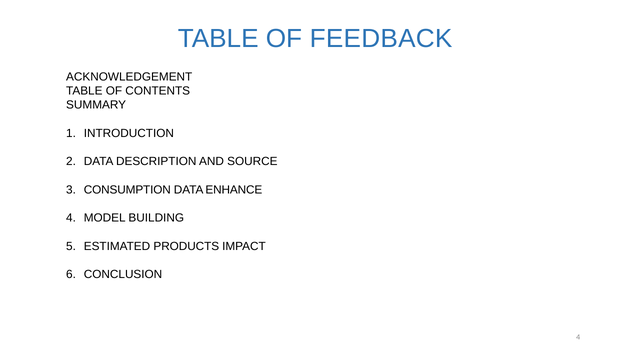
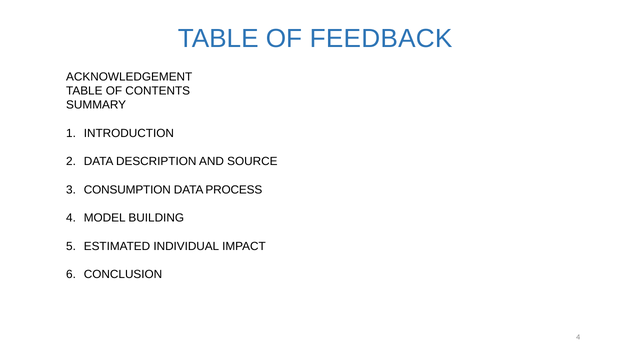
ENHANCE: ENHANCE -> PROCESS (234, 190)
PRODUCTS: PRODUCTS -> INDIVIDUAL (186, 246)
